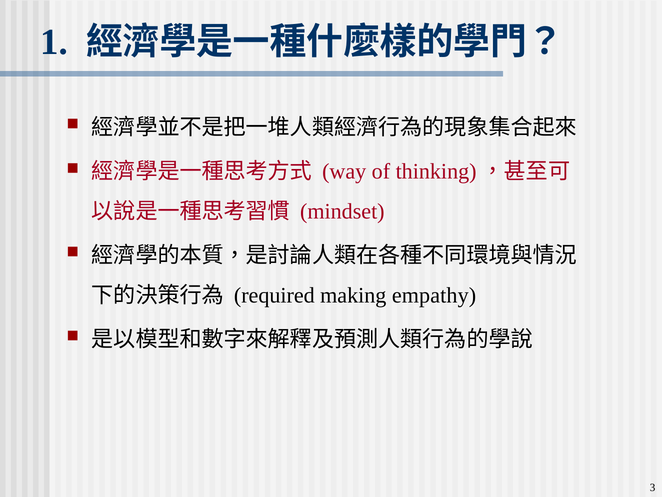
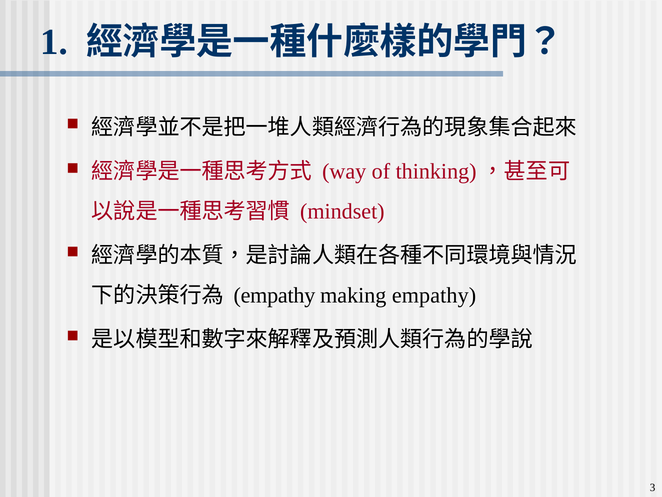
required: required -> empathy (274, 295)
